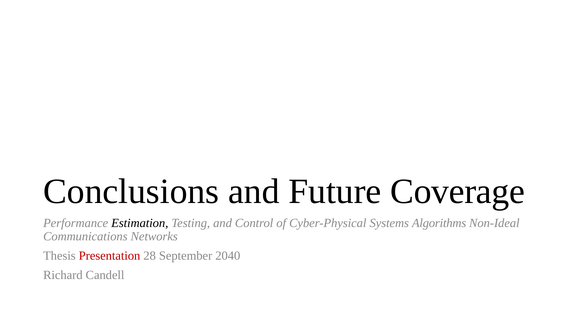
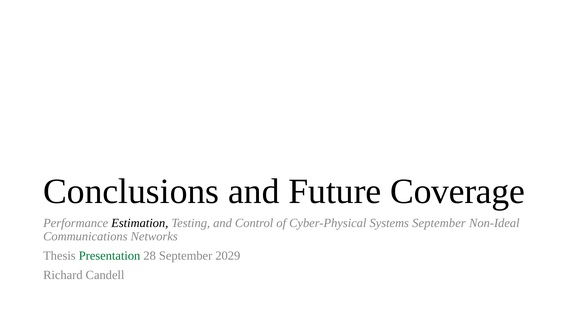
Systems Algorithms: Algorithms -> September (439, 223)
Presentation colour: red -> green (110, 256)
2040: 2040 -> 2029 (228, 256)
